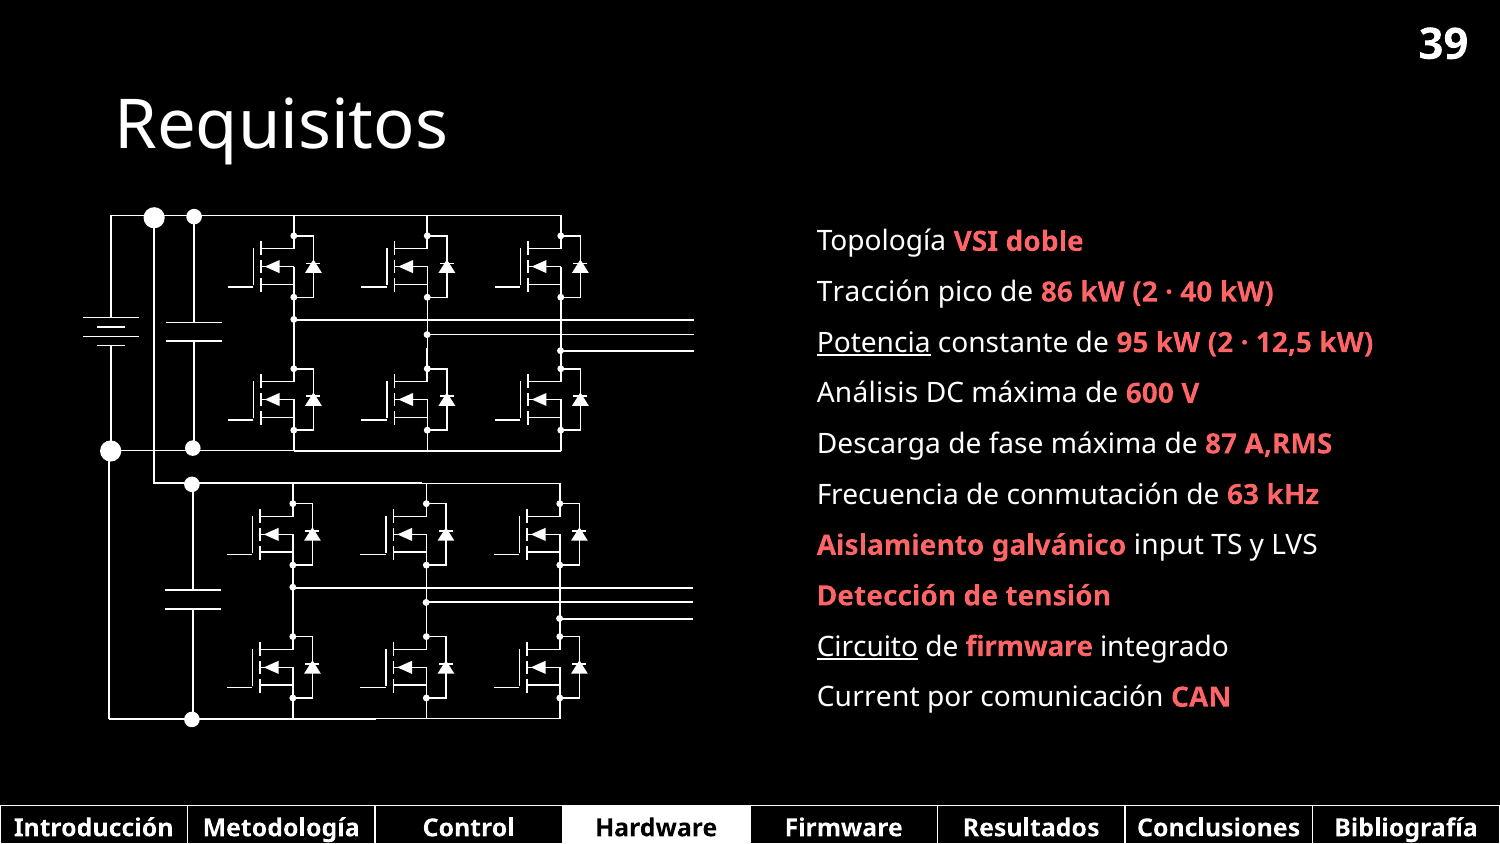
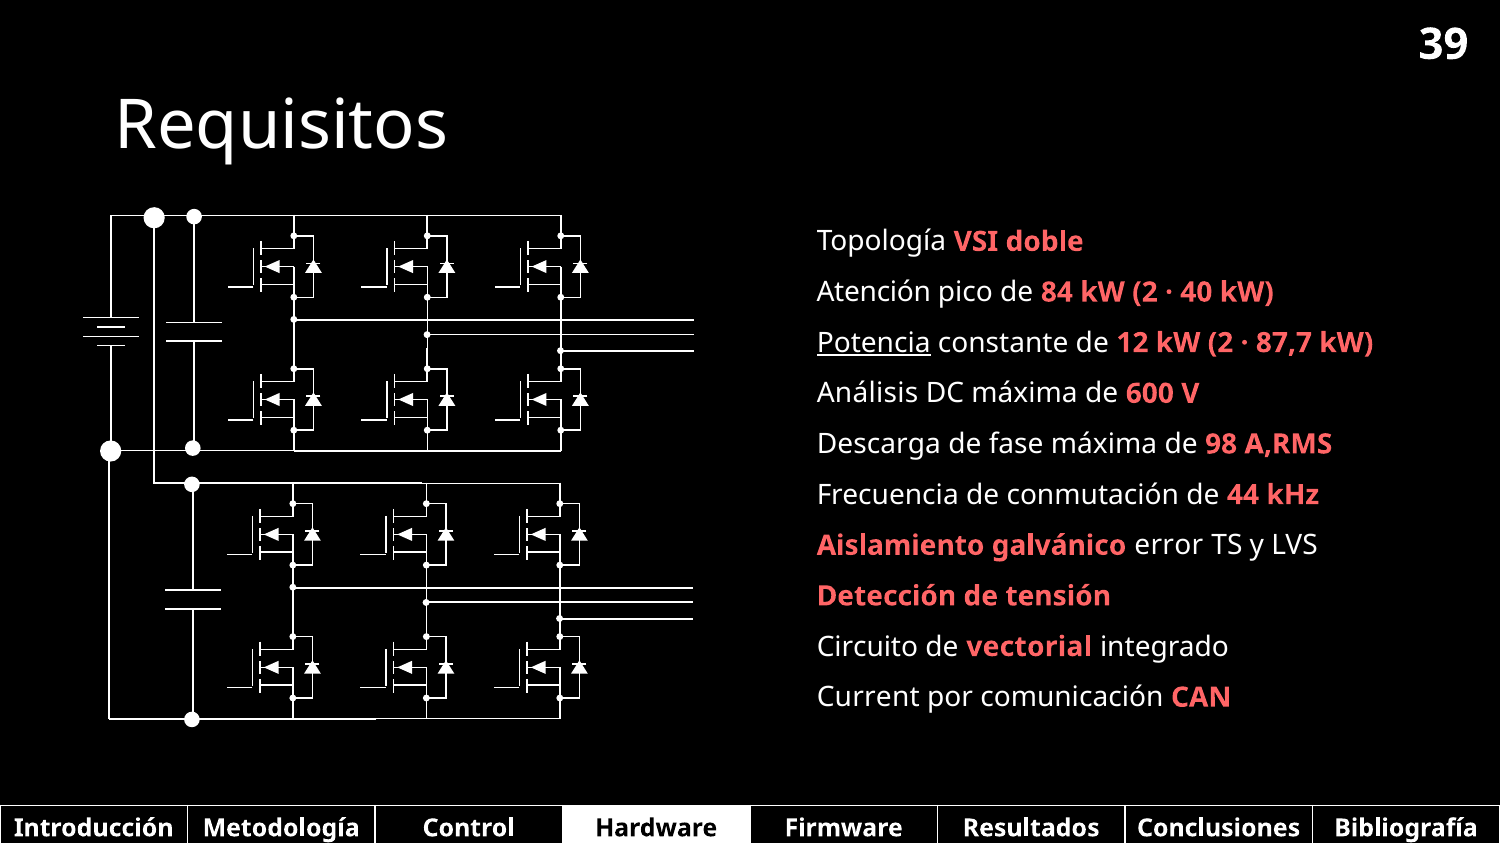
Tracción: Tracción -> Atención (874, 292)
86: 86 -> 84 (1057, 292)
95: 95 -> 12 (1132, 343)
12,5: 12,5 -> 87,7 (1284, 343)
87: 87 -> 98 (1221, 444)
63: 63 -> 44 (1243, 495)
input: input -> error (1169, 545)
Circuito underline: present -> none (867, 647)
de firmware: firmware -> vectorial (1029, 647)
